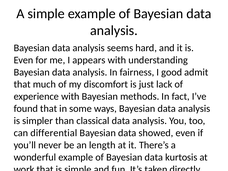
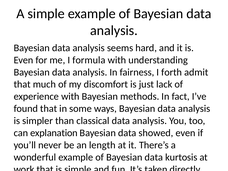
appears: appears -> formula (89, 60)
good: good -> forth (172, 72)
differential: differential -> explanation (54, 133)
